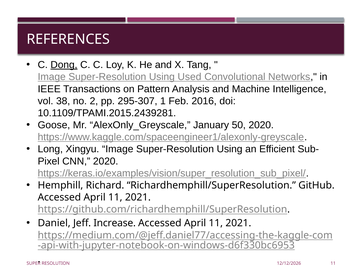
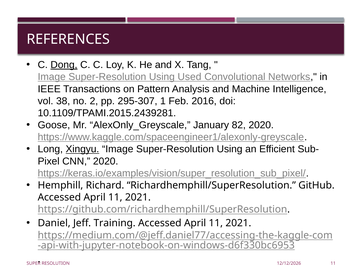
50: 50 -> 82 (239, 125)
Xingyu underline: none -> present (82, 149)
Increase: Increase -> Training (115, 224)
